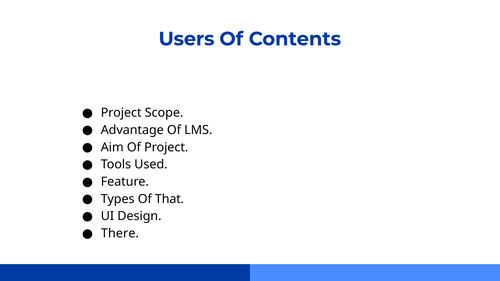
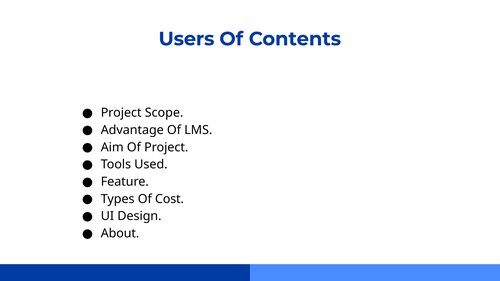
That: That -> Cost (169, 199)
There: There -> About (120, 234)
